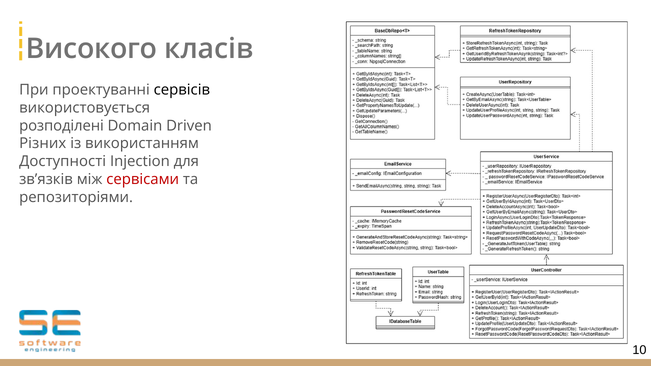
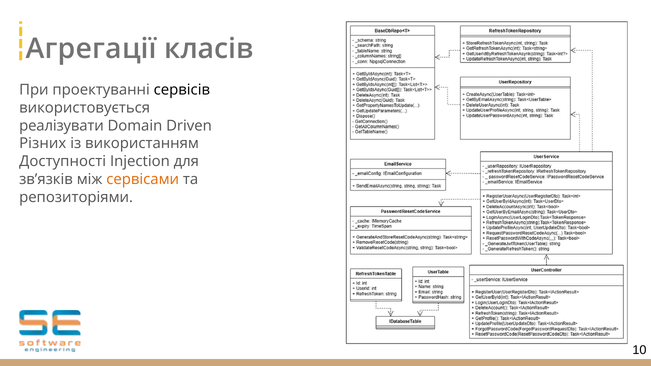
Високого: Високого -> Агрегації (91, 49)
розподілені: розподілені -> реалізувати (61, 126)
сервісами colour: red -> orange (143, 179)
